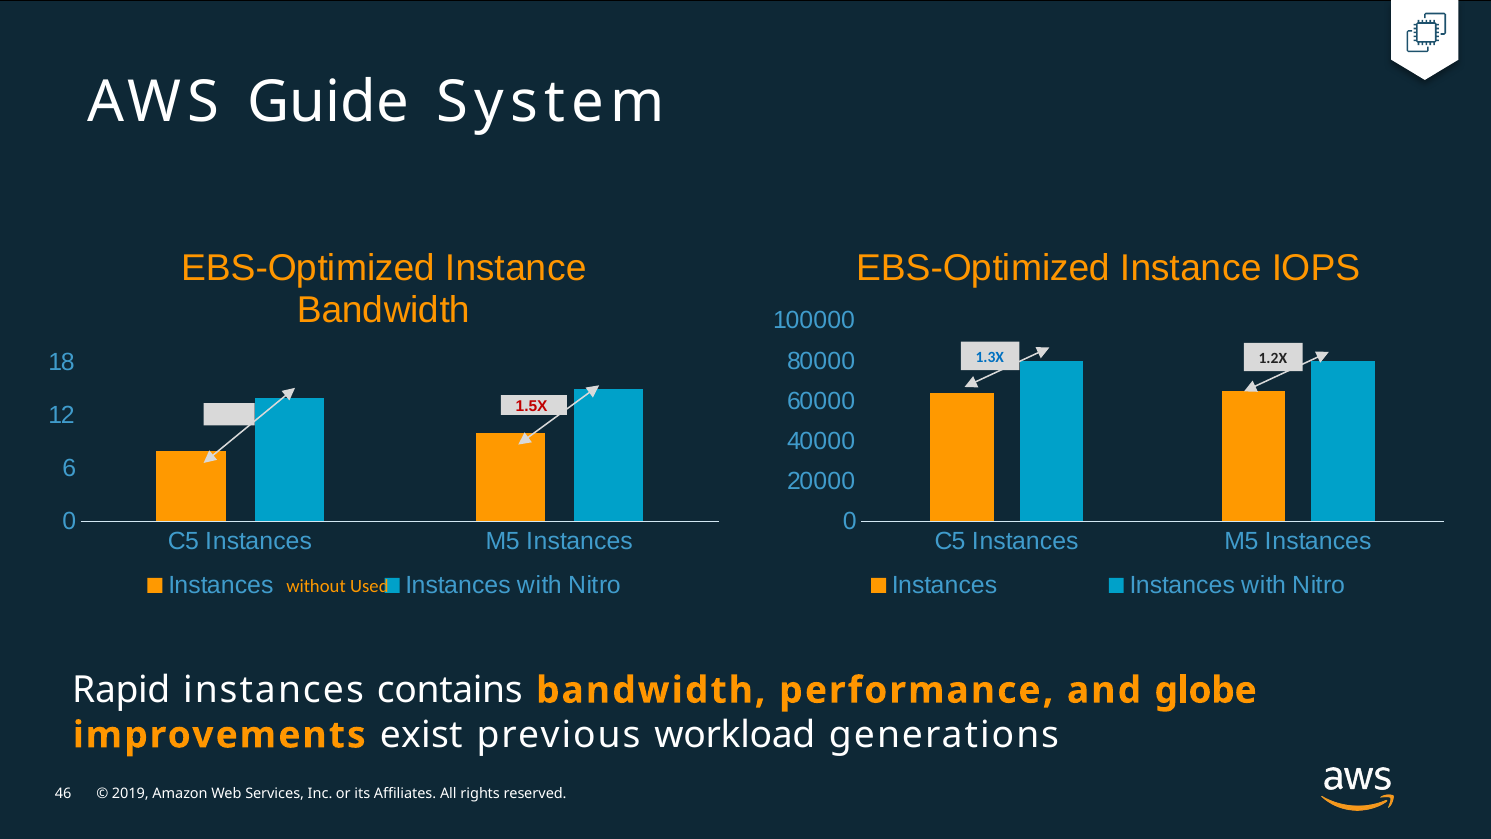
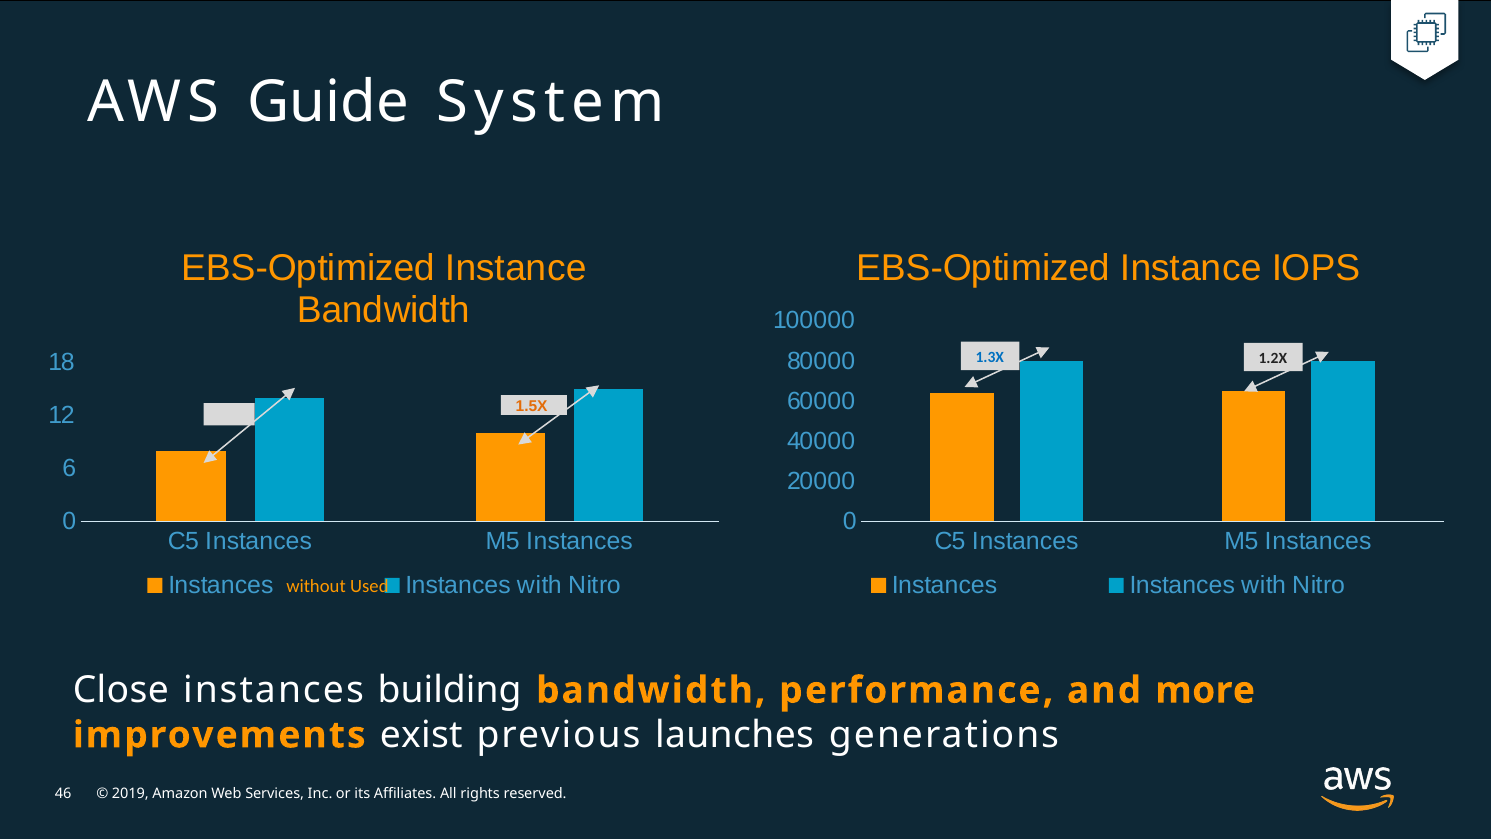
1.5X colour: red -> orange (532, 406)
Rapid: Rapid -> Close (121, 690)
contains: contains -> building (450, 690)
globe: globe -> more (1205, 690)
workload: workload -> launches (735, 735)
